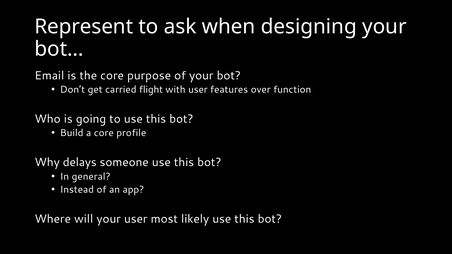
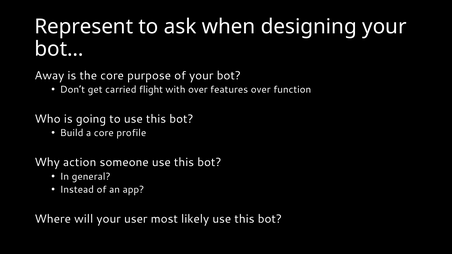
Email: Email -> Away (49, 76)
with user: user -> over (198, 90)
delays: delays -> action (80, 163)
